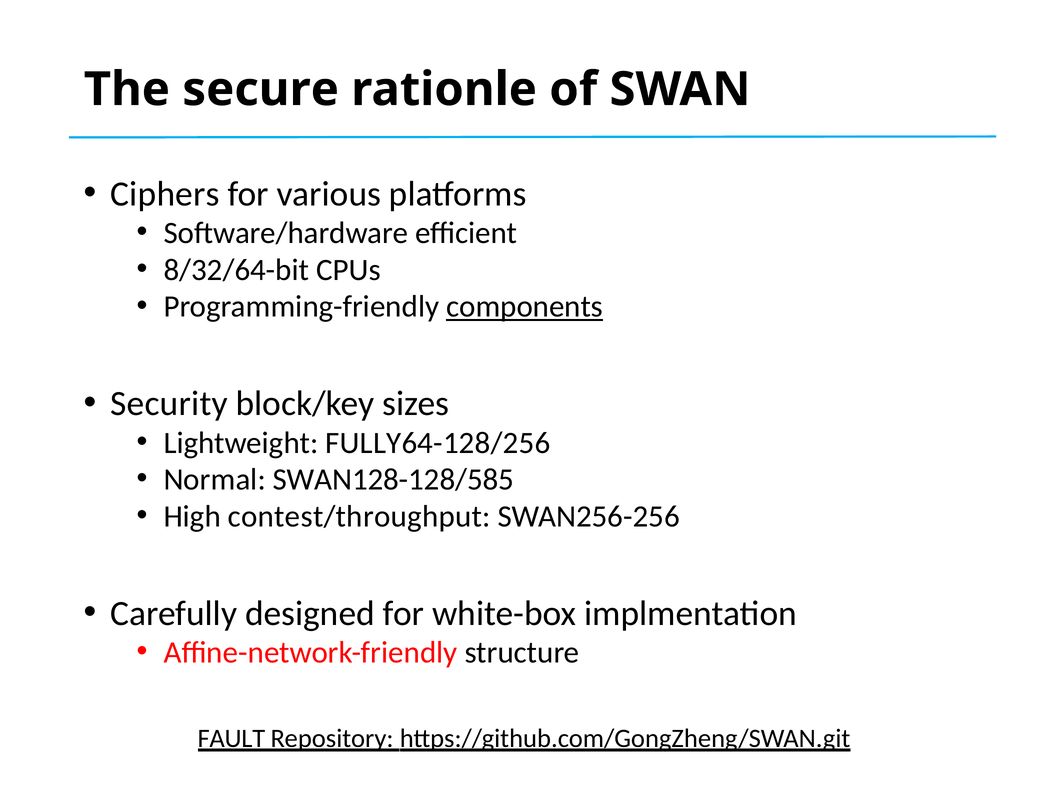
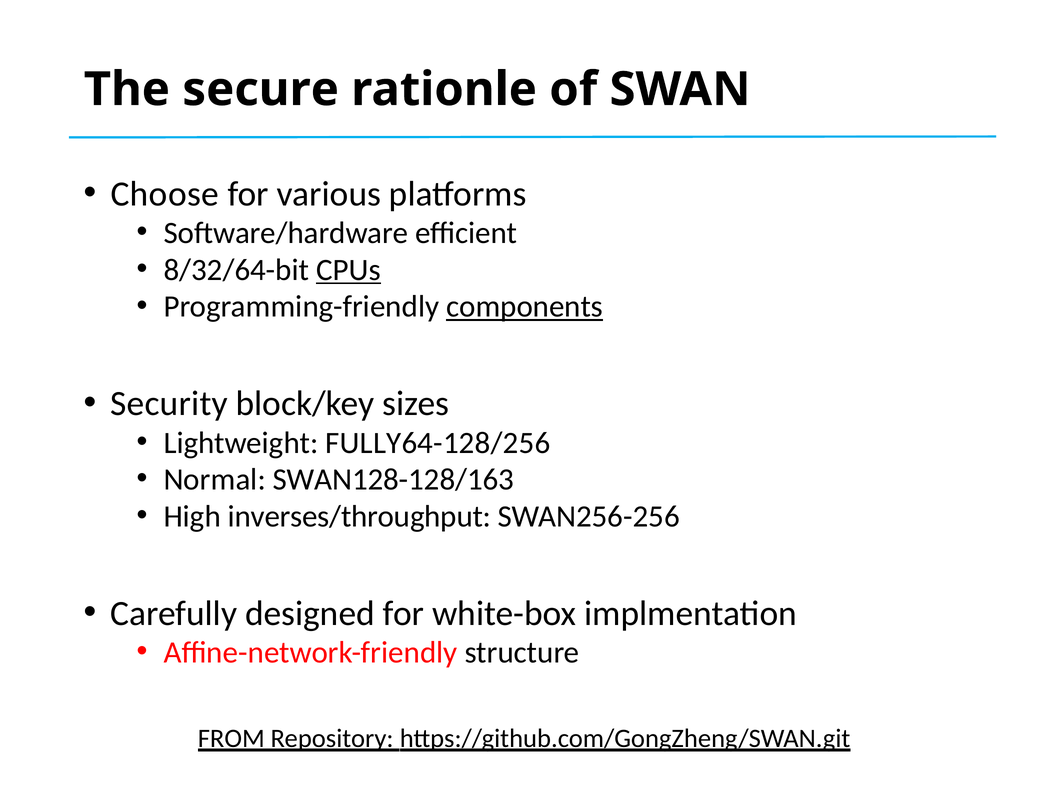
Ciphers: Ciphers -> Choose (165, 194)
CPUs underline: none -> present (349, 270)
SWAN128-128/585: SWAN128-128/585 -> SWAN128-128/163 (393, 480)
contest/throughput: contest/throughput -> inverses/throughput (359, 516)
FAULT: FAULT -> FROM (231, 738)
